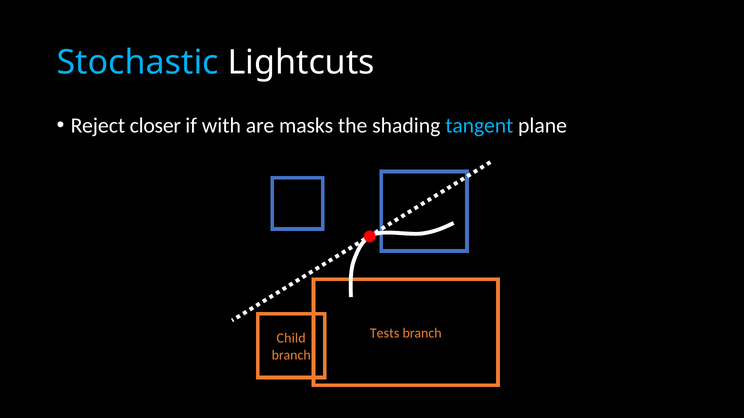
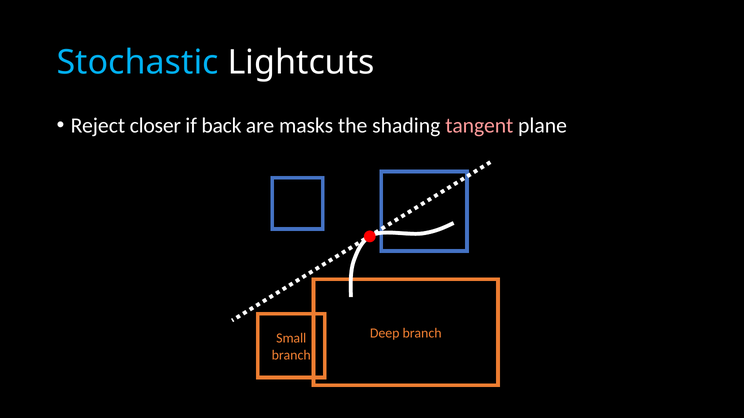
with: with -> back (221, 126)
tangent colour: light blue -> pink (479, 126)
Tests: Tests -> Deep (385, 334)
Child: Child -> Small (291, 339)
